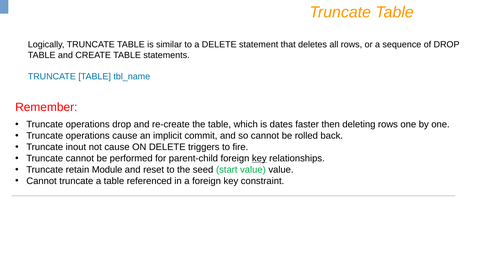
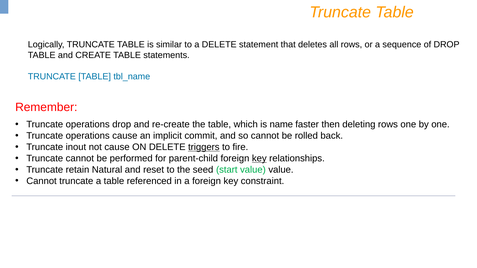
dates: dates -> name (281, 125)
triggers underline: none -> present (204, 147)
Module: Module -> Natural (107, 170)
